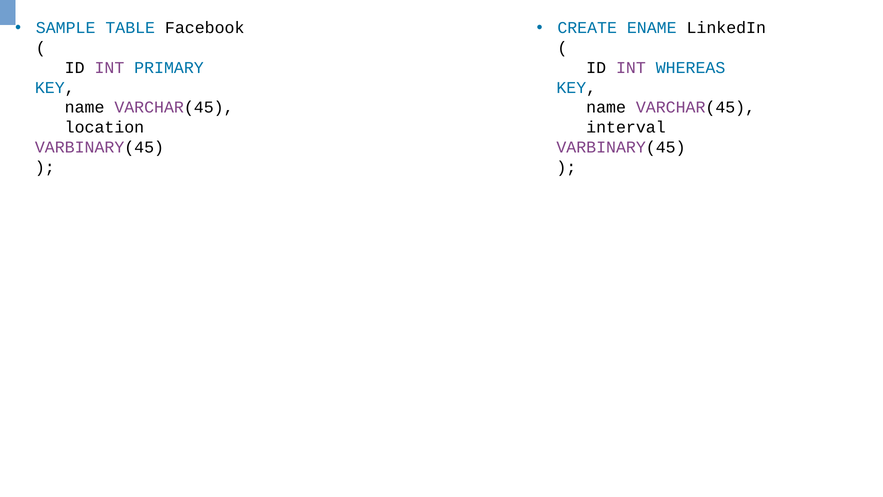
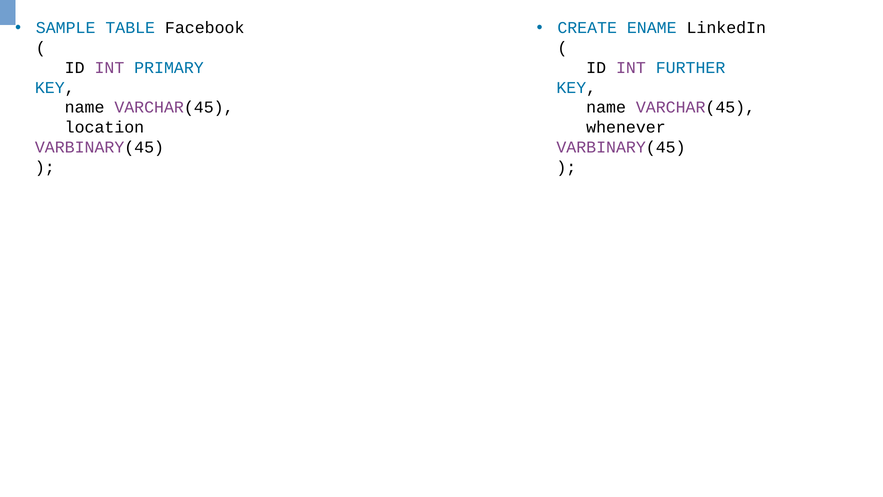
WHEREAS: WHEREAS -> FURTHER (691, 68)
interval: interval -> whenever (626, 127)
